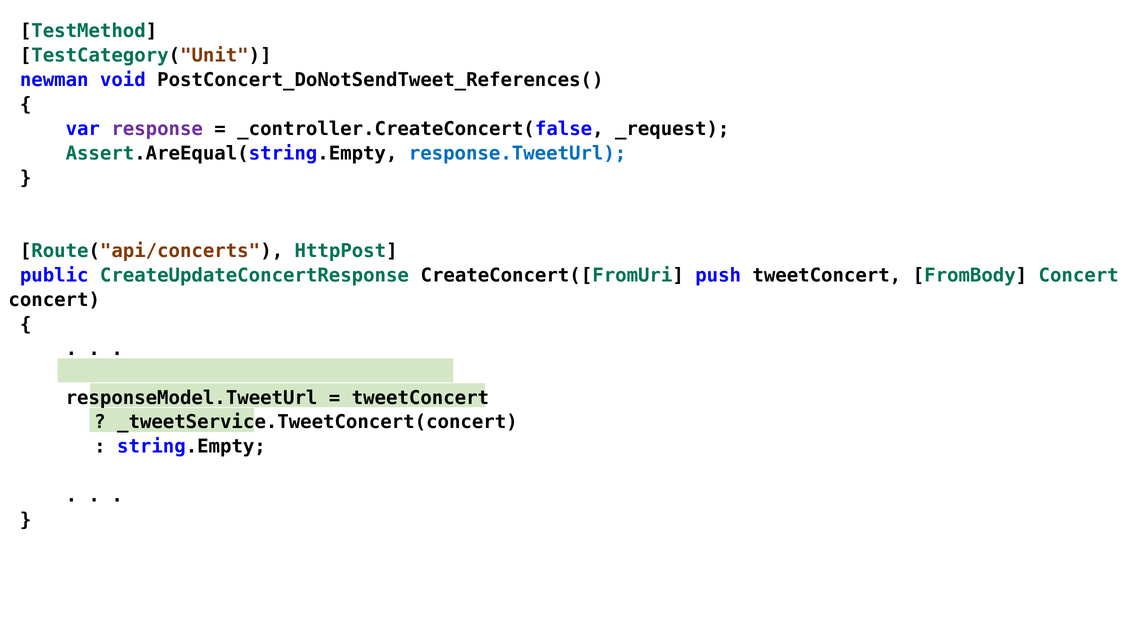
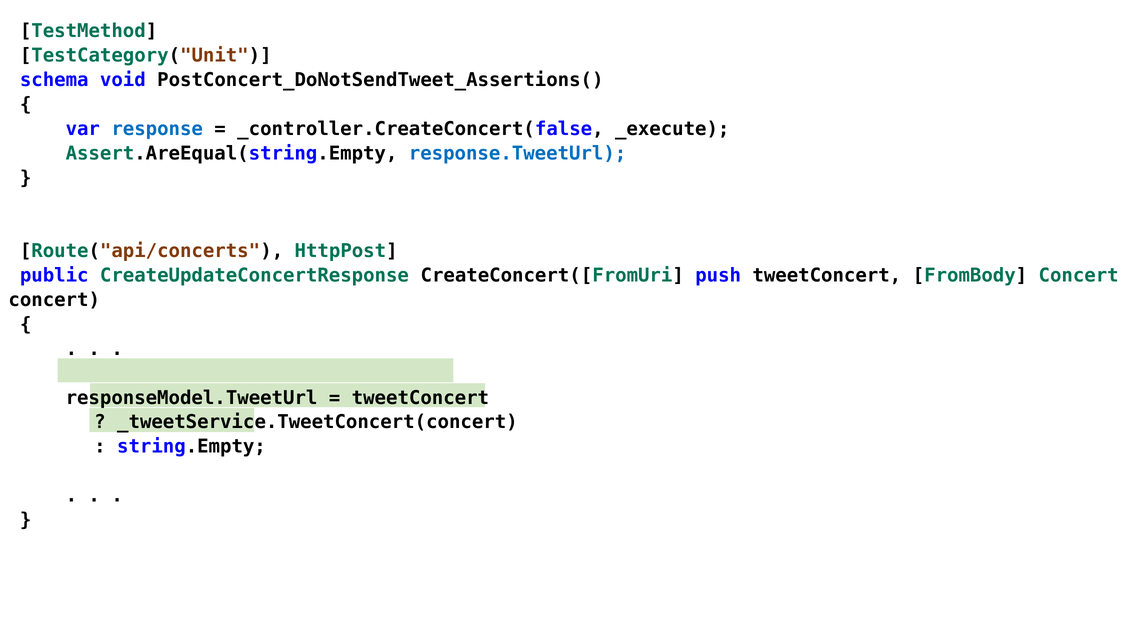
newman: newman -> schema (54, 80)
PostConcert_DoNotSendTweet_References(: PostConcert_DoNotSendTweet_References( -> PostConcert_DoNotSendTweet_Assertions( (380, 80)
response colour: purple -> blue (157, 129)
_request: _request -> _execute (672, 129)
